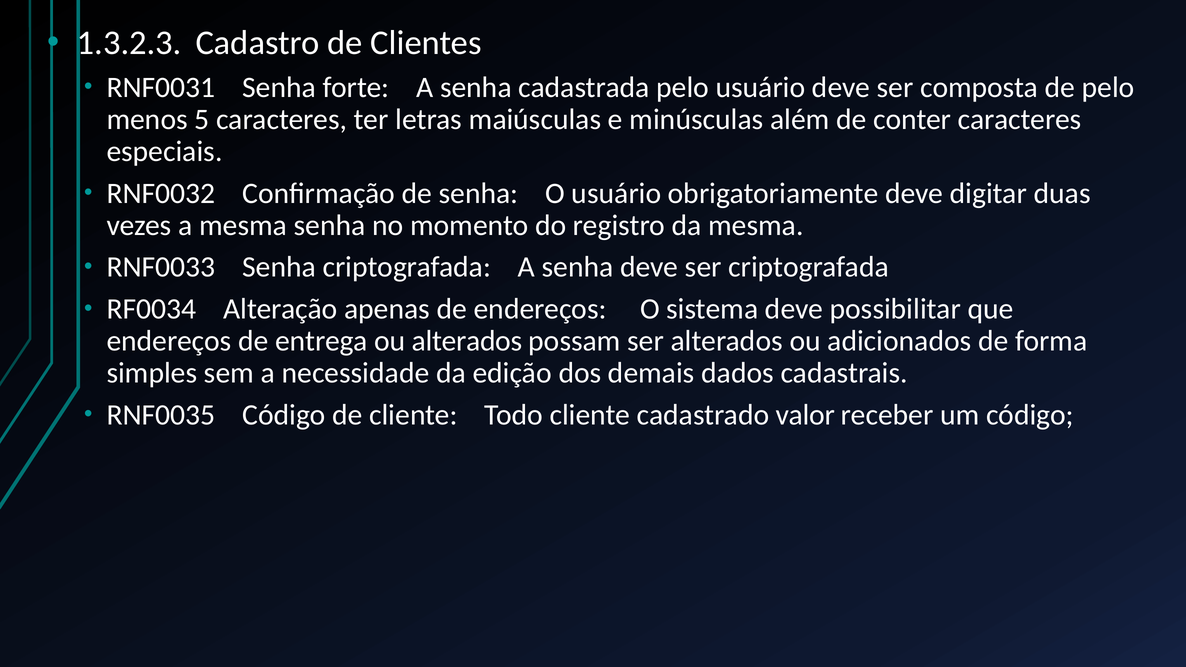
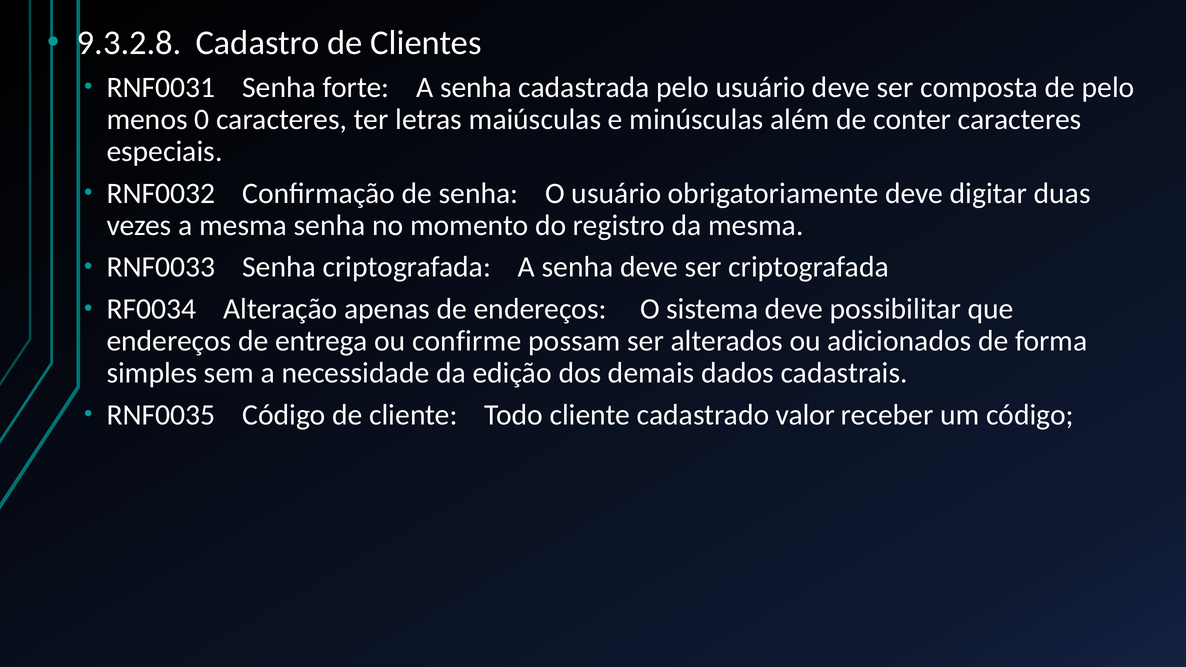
1.3.2.3: 1.3.2.3 -> 9.3.2.8 (129, 43)
5: 5 -> 0 (202, 119)
ou alterados: alterados -> confirme (467, 341)
